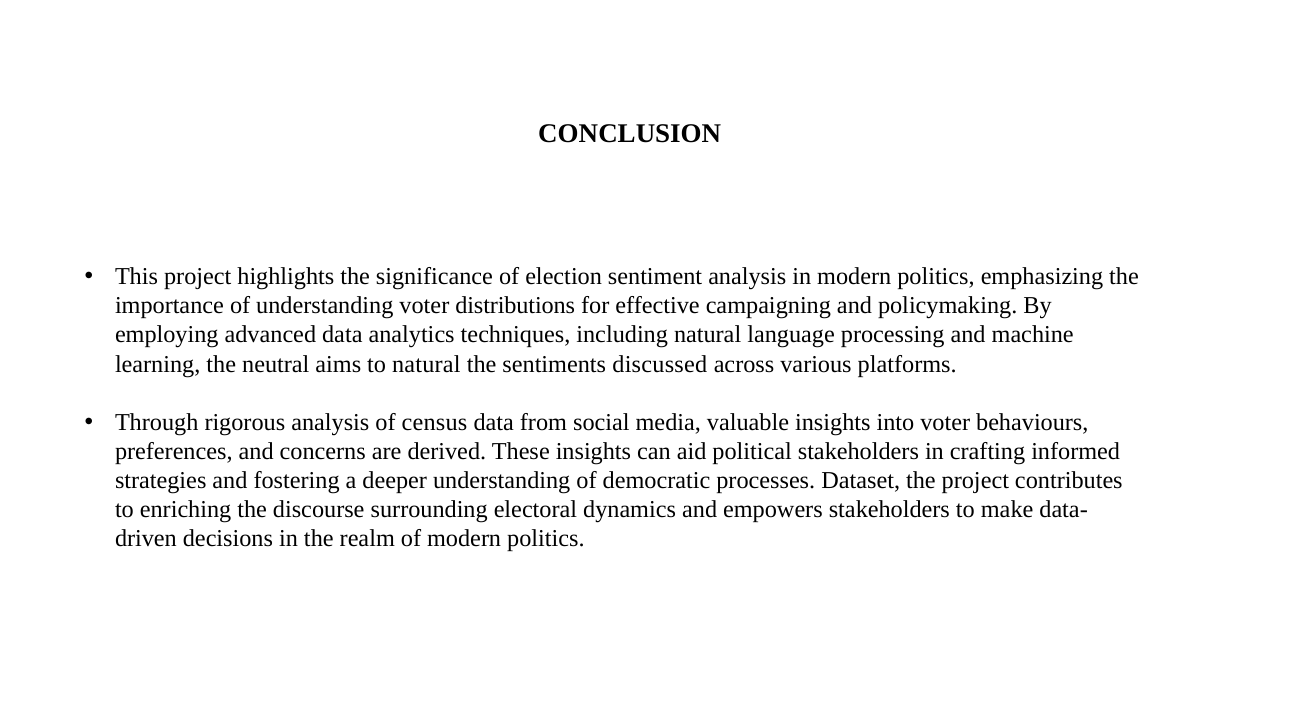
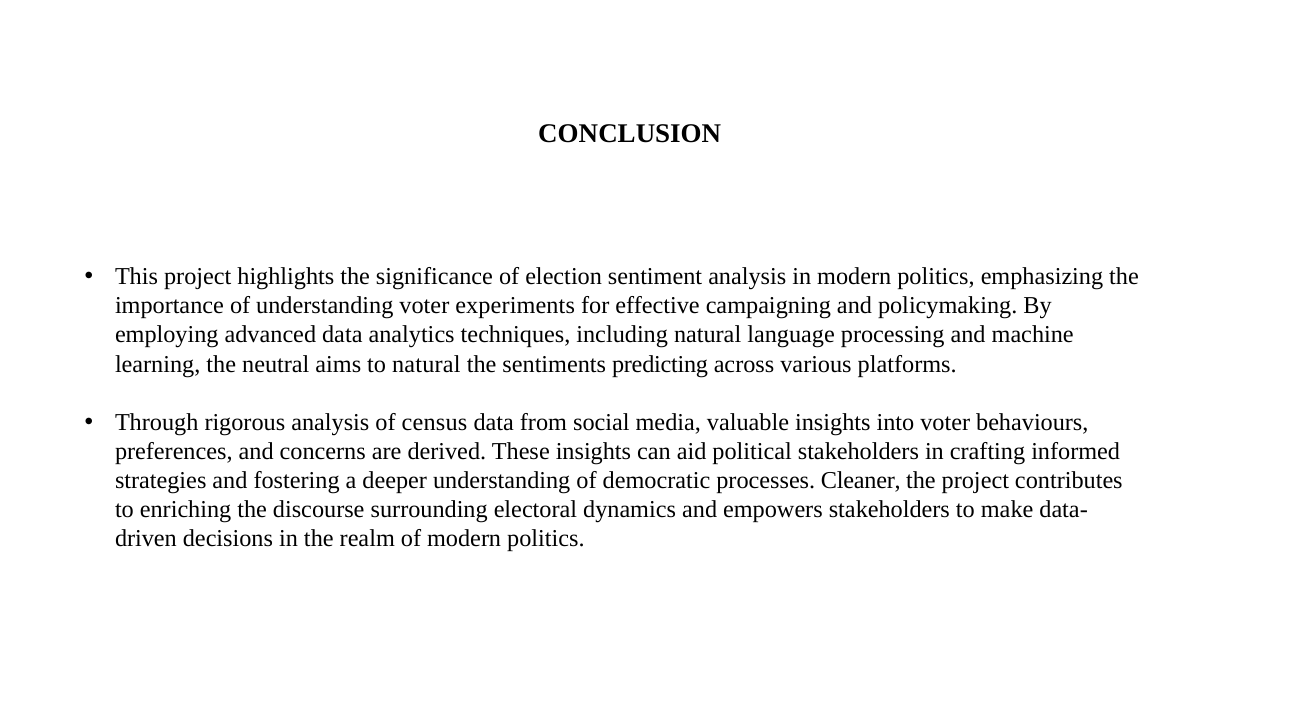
distributions: distributions -> experiments (515, 306)
discussed: discussed -> predicting (660, 364)
Dataset: Dataset -> Cleaner (861, 480)
